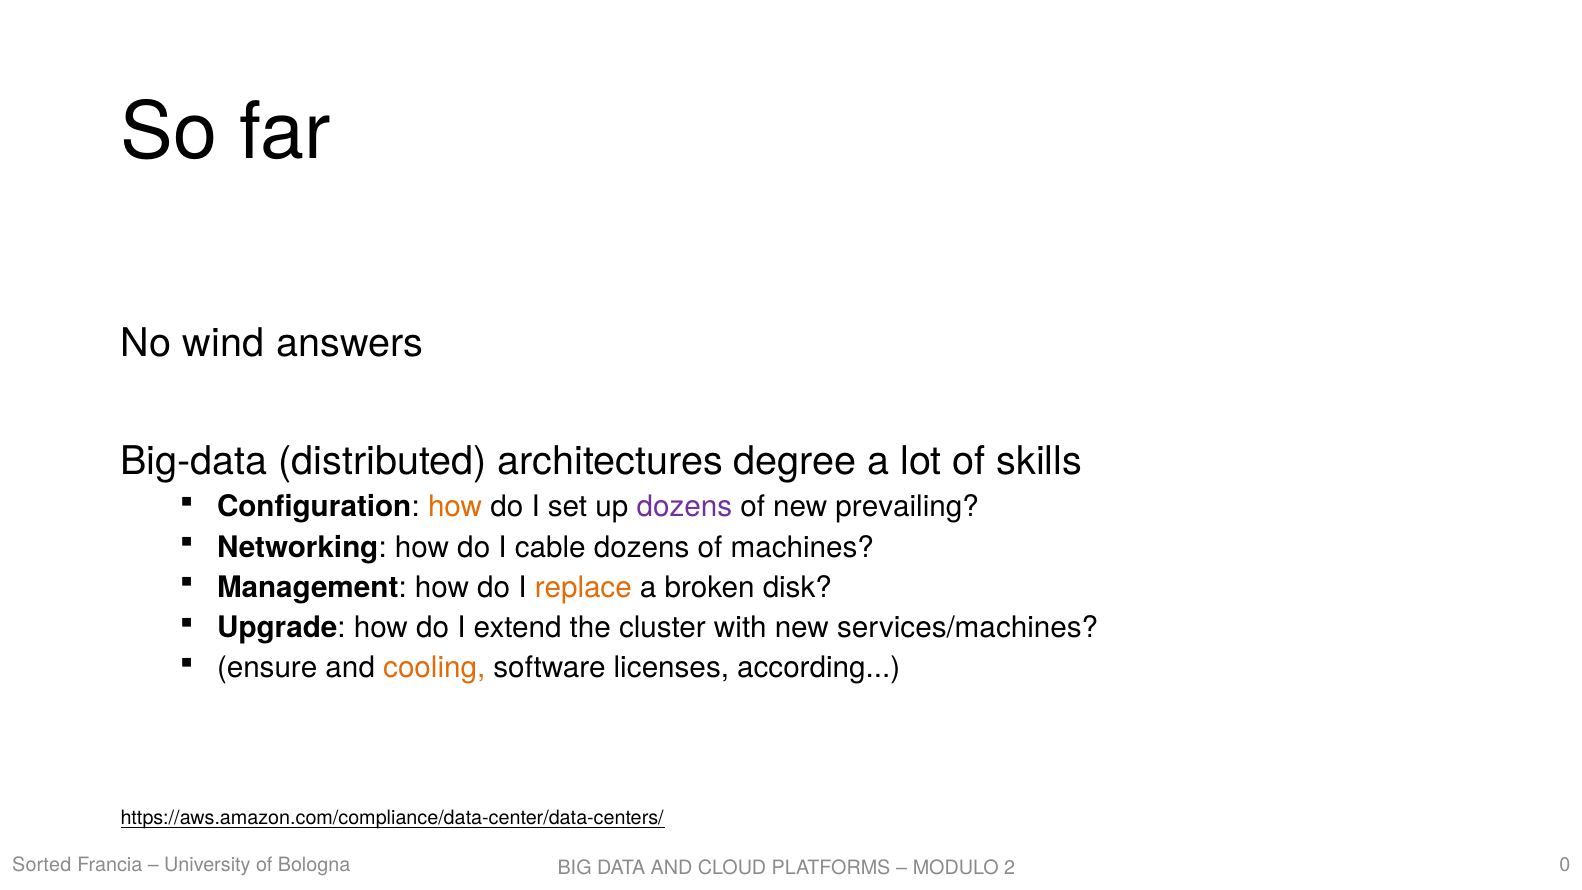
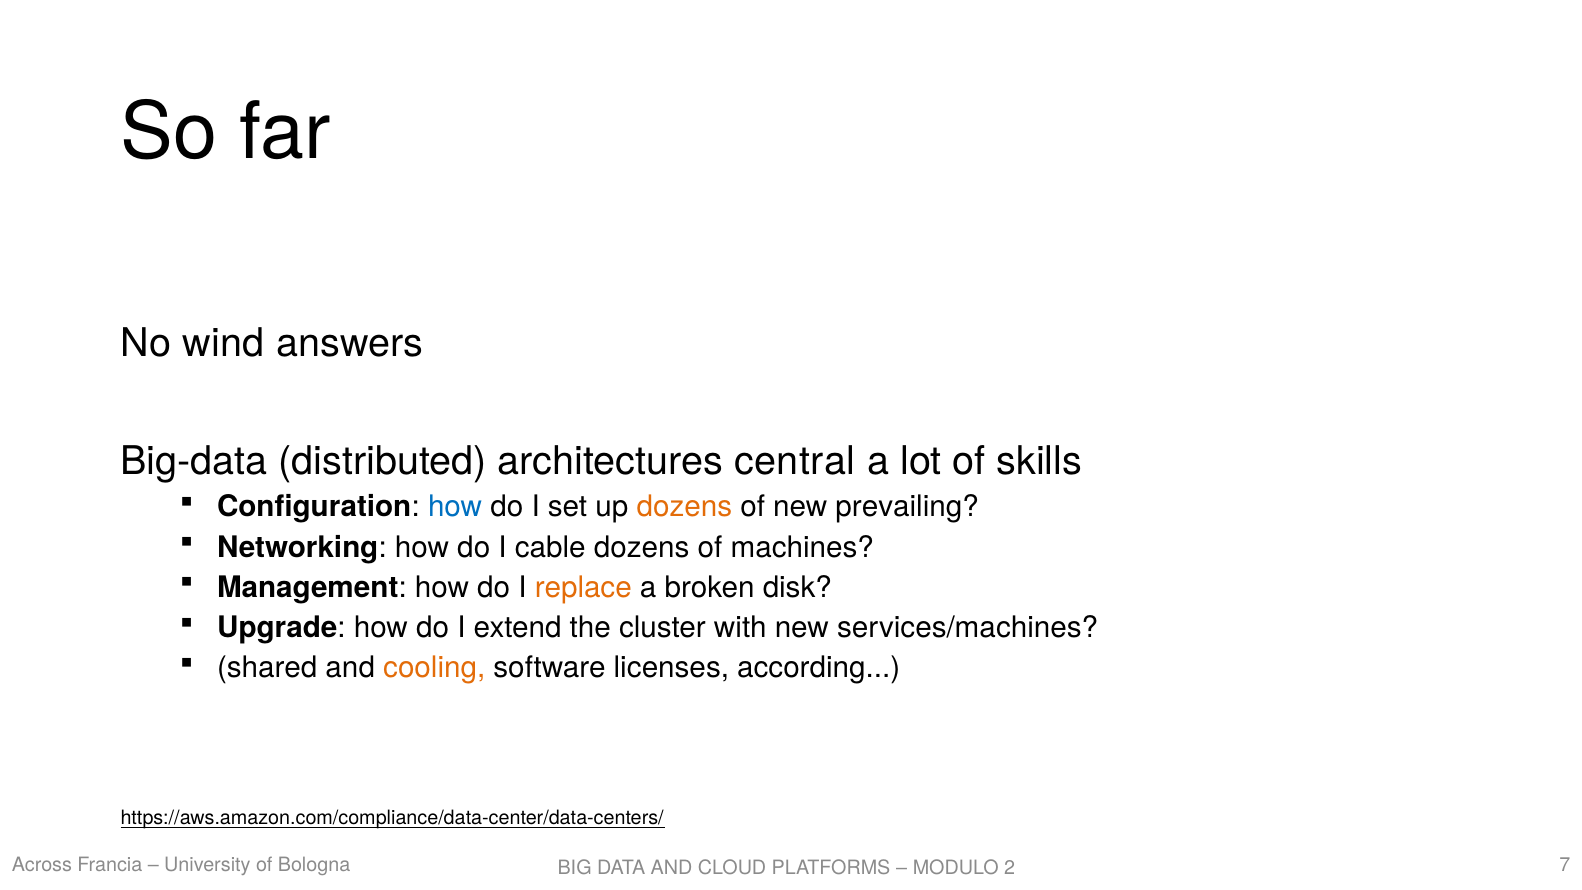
degree: degree -> central (795, 461)
how colour: orange -> blue (455, 507)
dozens colour: purple -> orange (684, 507)
ensure: ensure -> shared (267, 668)
Sorted: Sorted -> Across (42, 865)
0: 0 -> 7 (1565, 865)
